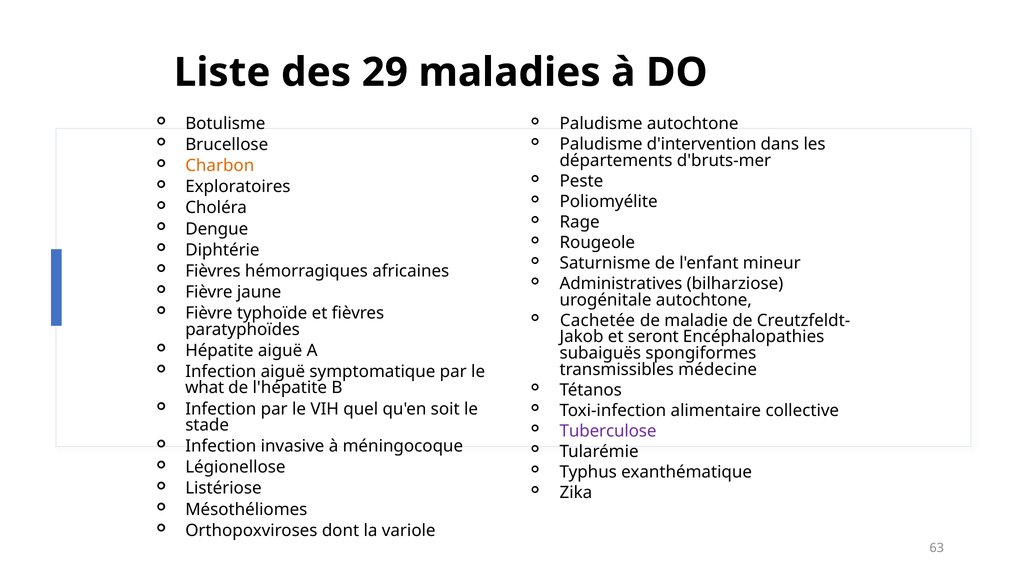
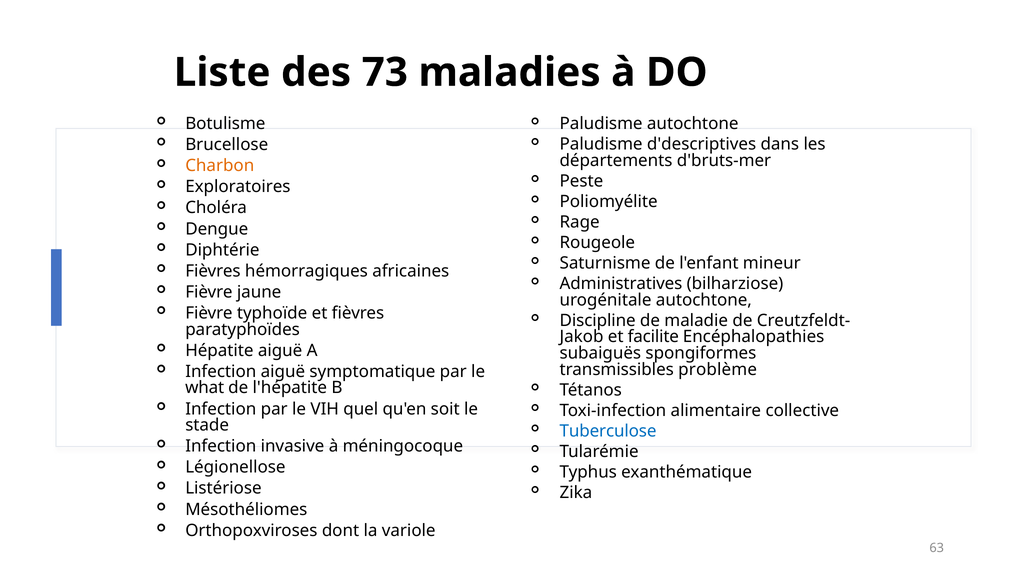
29: 29 -> 73 (385, 72)
d'intervention: d'intervention -> d'descriptives (702, 144)
Cachetée: Cachetée -> Discipline (598, 320)
seront: seront -> facilite (653, 337)
médecine: médecine -> problème (718, 369)
Tuberculose colour: purple -> blue (608, 431)
